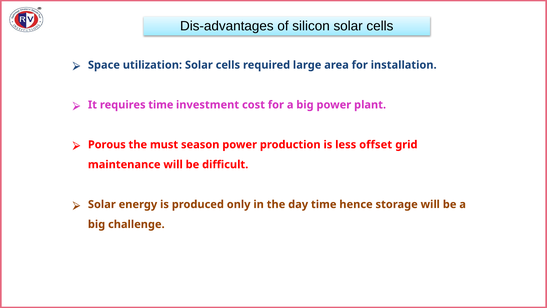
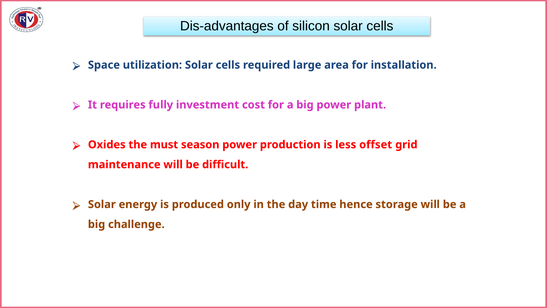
requires time: time -> fully (161, 105)
Porous: Porous -> Oxides (107, 145)
